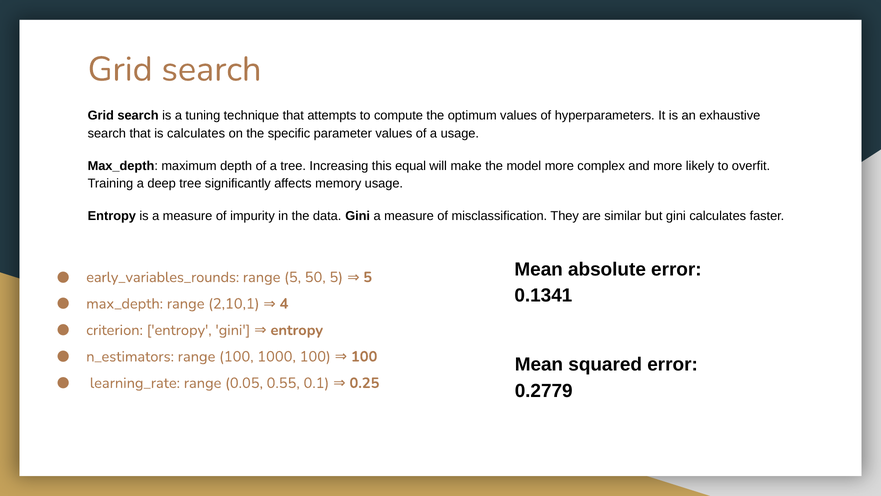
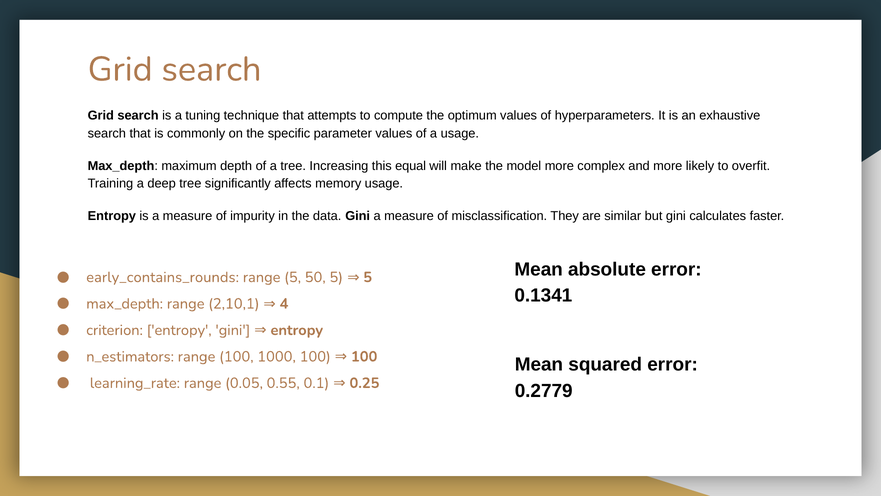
is calculates: calculates -> commonly (196, 133)
early_variables_rounds: early_variables_rounds -> early_contains_rounds (163, 277)
